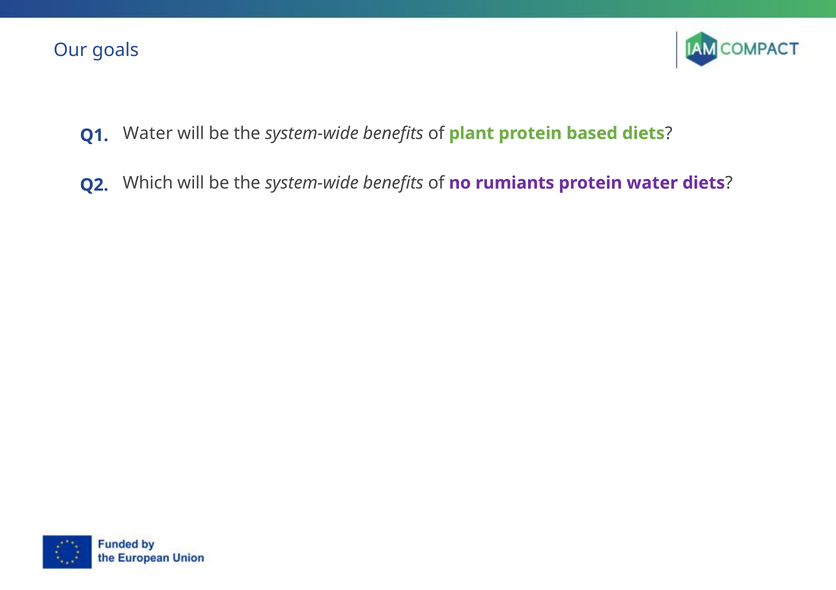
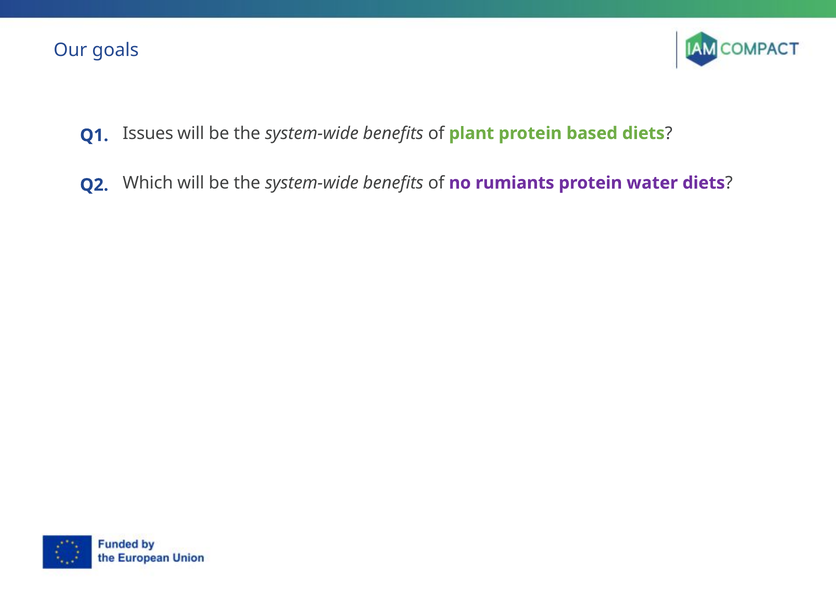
Q1 Water: Water -> Issues (148, 133)
